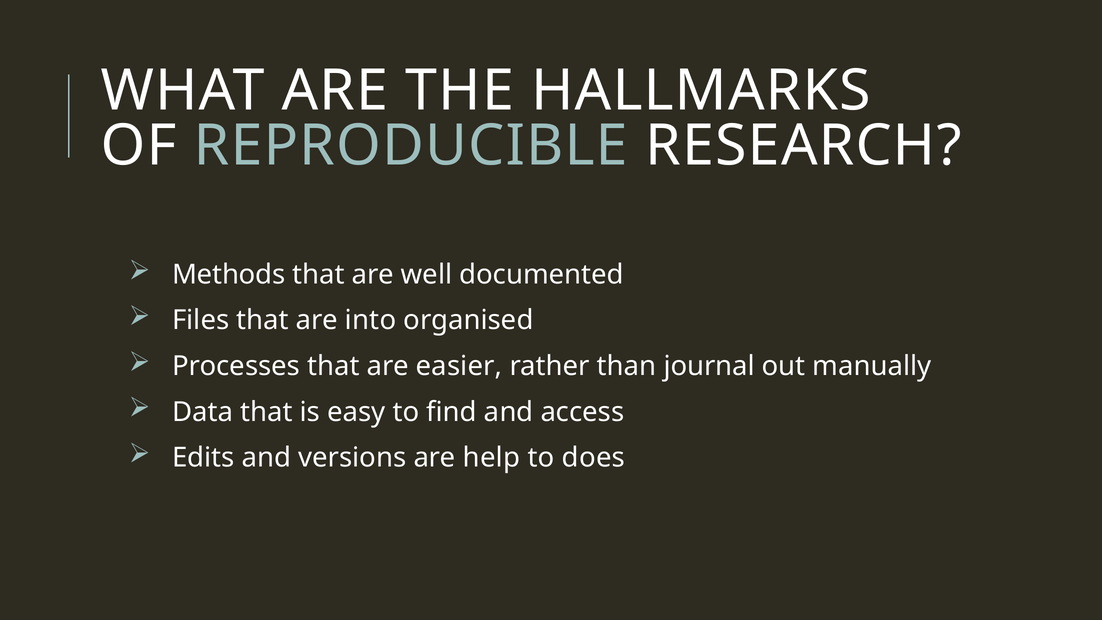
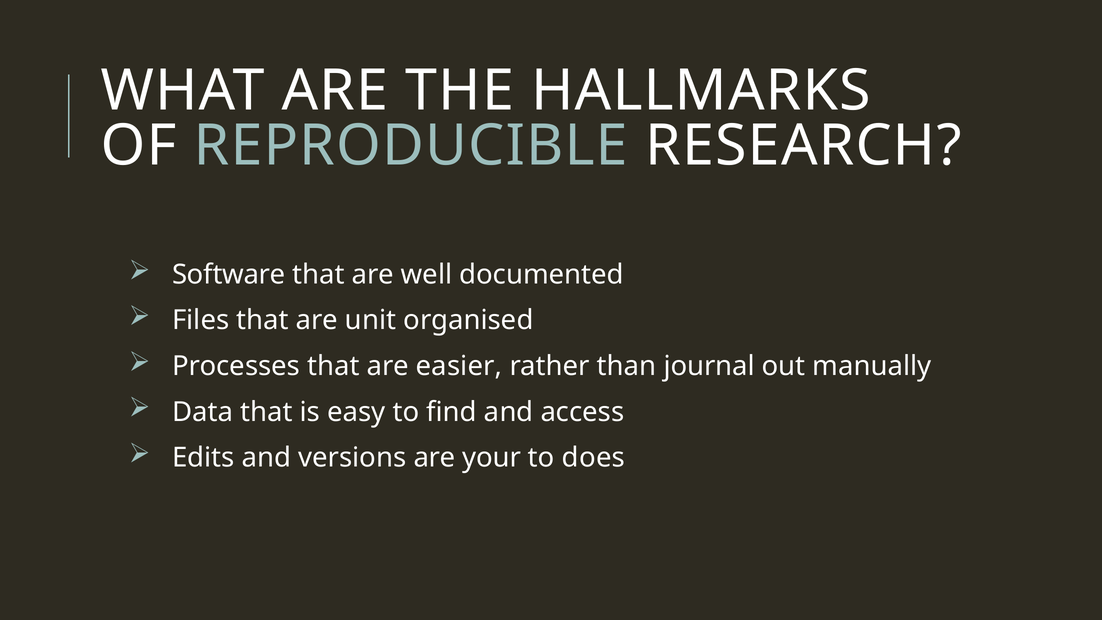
Methods: Methods -> Software (229, 274)
into: into -> unit (371, 320)
help: help -> your (492, 458)
